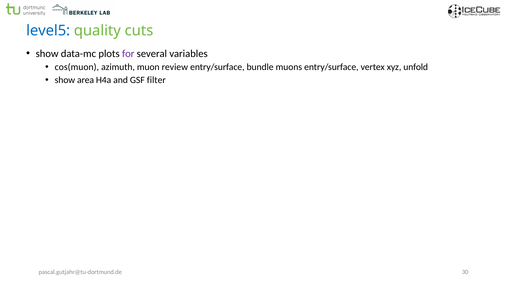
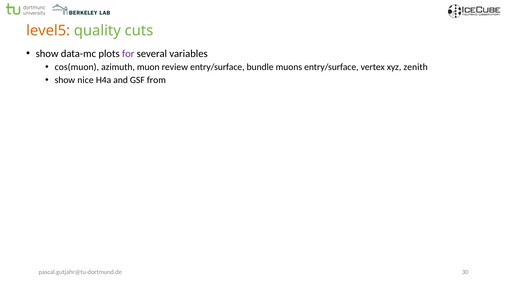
level5 colour: blue -> orange (48, 31)
unfold: unfold -> zenith (416, 67)
area: area -> nice (85, 80)
filter: filter -> from (156, 80)
